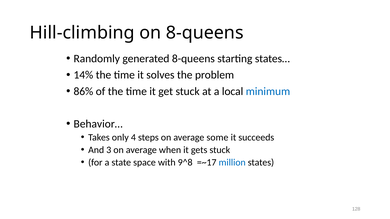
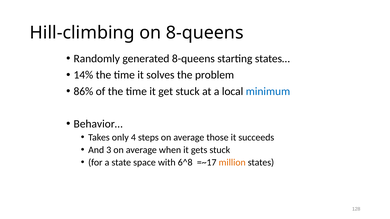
some: some -> those (218, 138)
9^8: 9^8 -> 6^8 (185, 163)
million colour: blue -> orange (232, 163)
